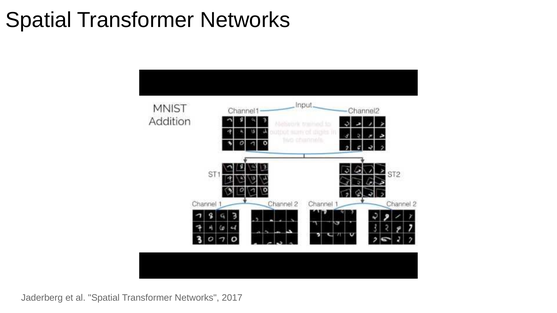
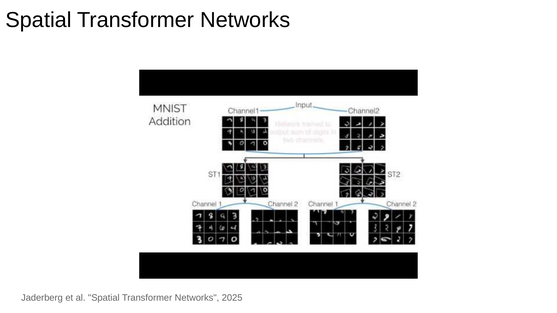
2017: 2017 -> 2025 (232, 298)
